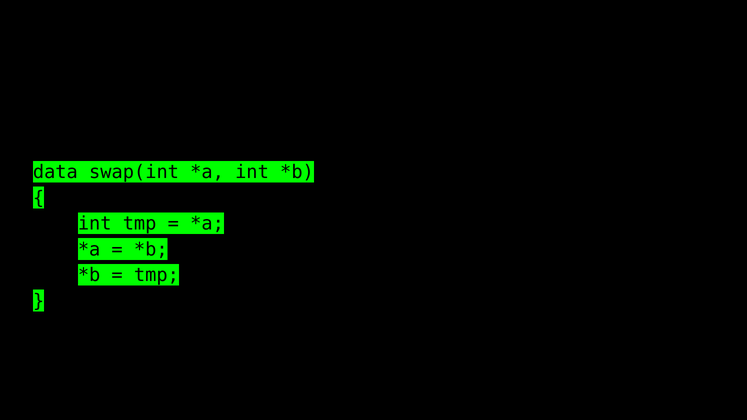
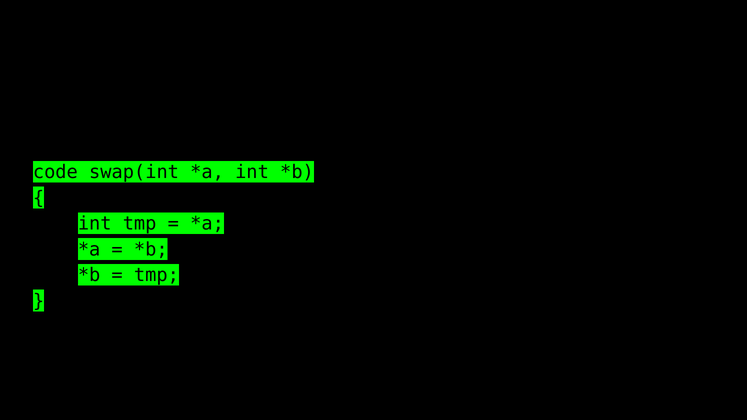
data: data -> code (55, 172)
